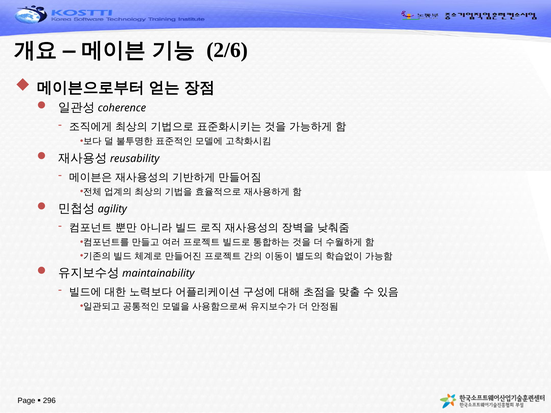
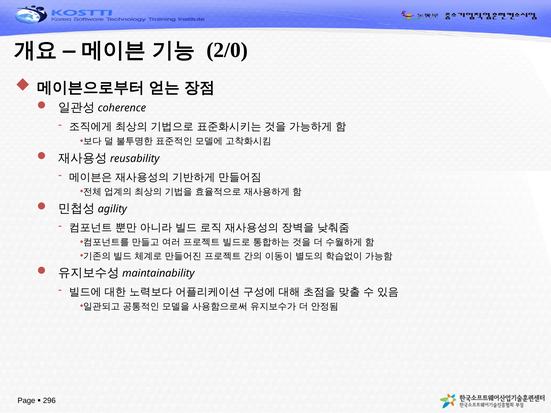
2/6: 2/6 -> 2/0 (227, 50)
